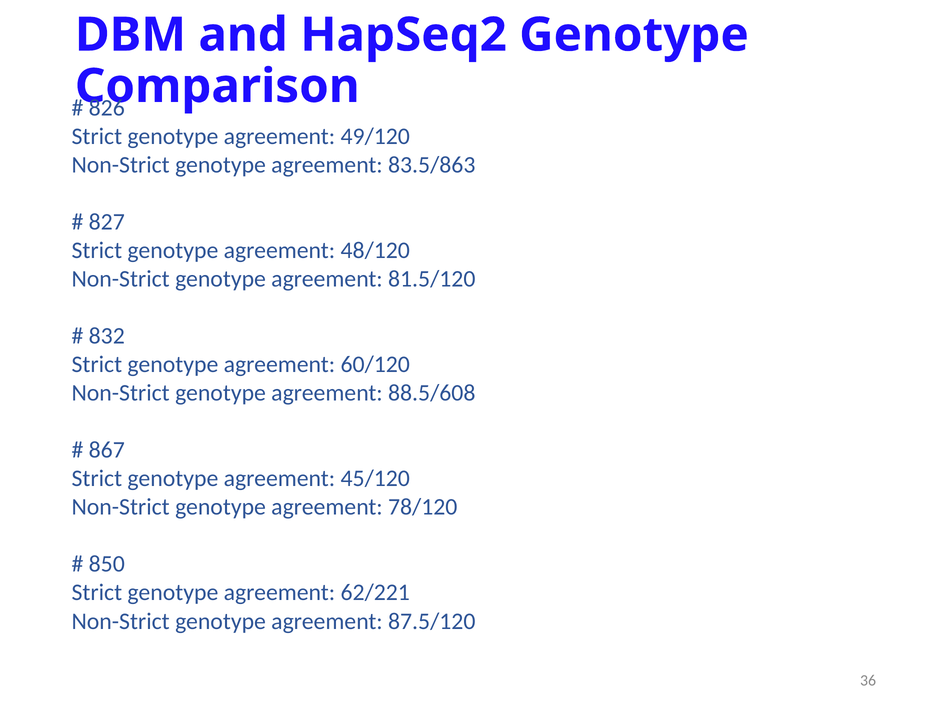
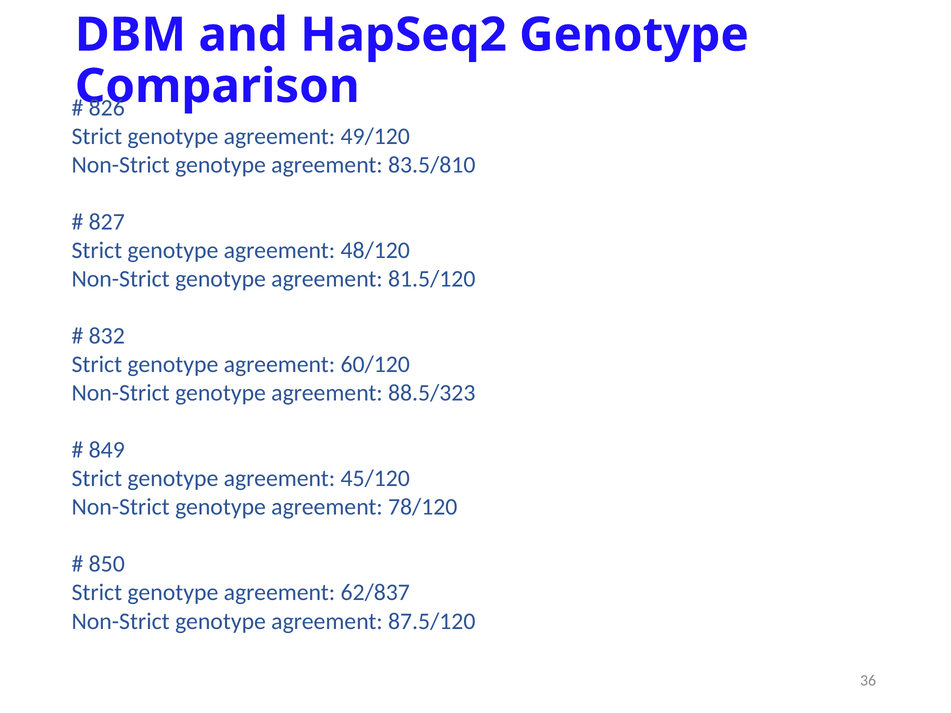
83.5/863: 83.5/863 -> 83.5/810 (432, 165)
88.5/608: 88.5/608 -> 88.5/323 (432, 393)
867: 867 -> 849 (107, 450)
62/221: 62/221 -> 62/837 (375, 593)
